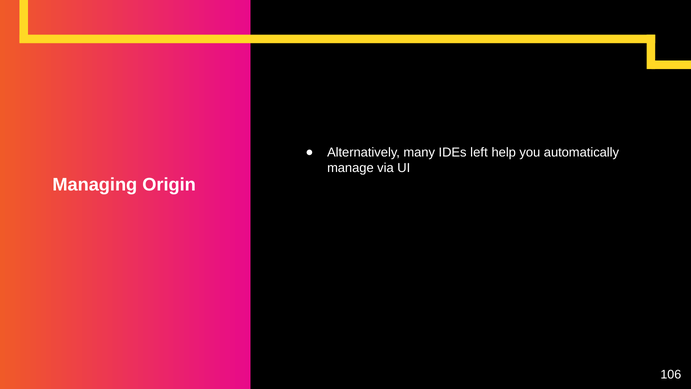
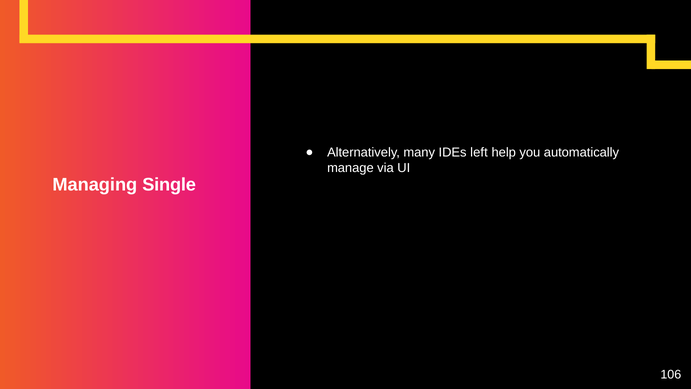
Origin: Origin -> Single (169, 184)
